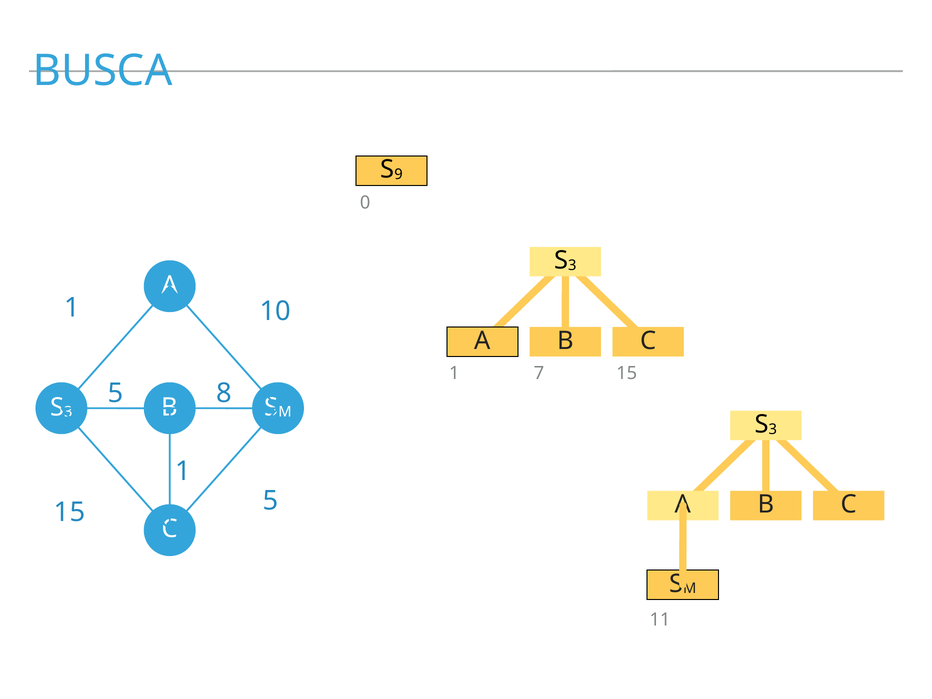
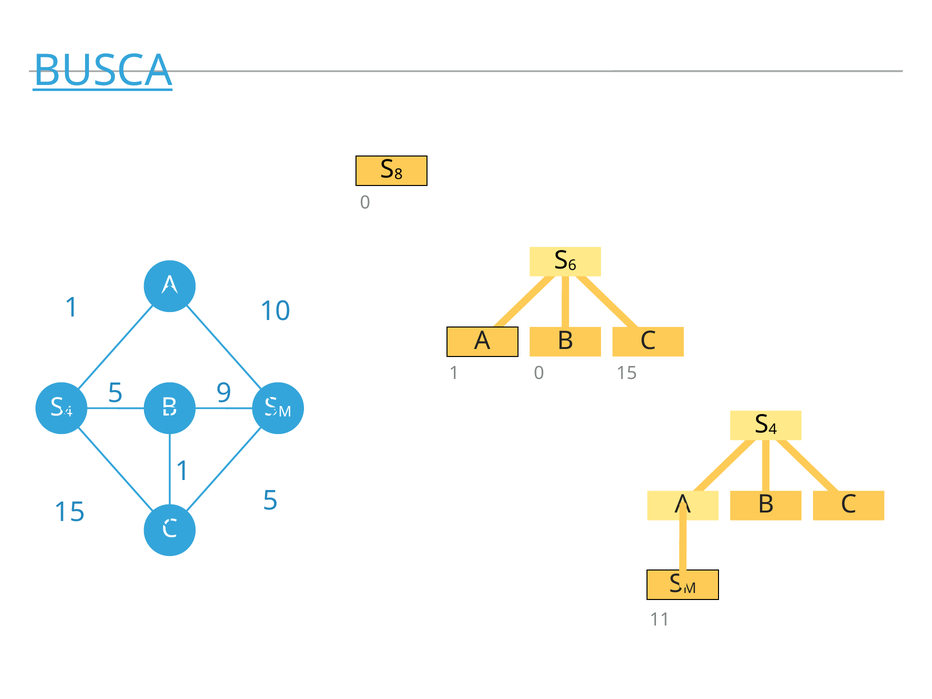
BUSCA underline: none -> present (103, 71)
9: 9 -> 8 (398, 174)
3: 3 -> 6 (572, 265)
1 7: 7 -> 0 (539, 373)
8: 8 -> 9 (224, 393)
3: 3 -> 4 (68, 412)
3: 3 -> 4 (773, 429)
